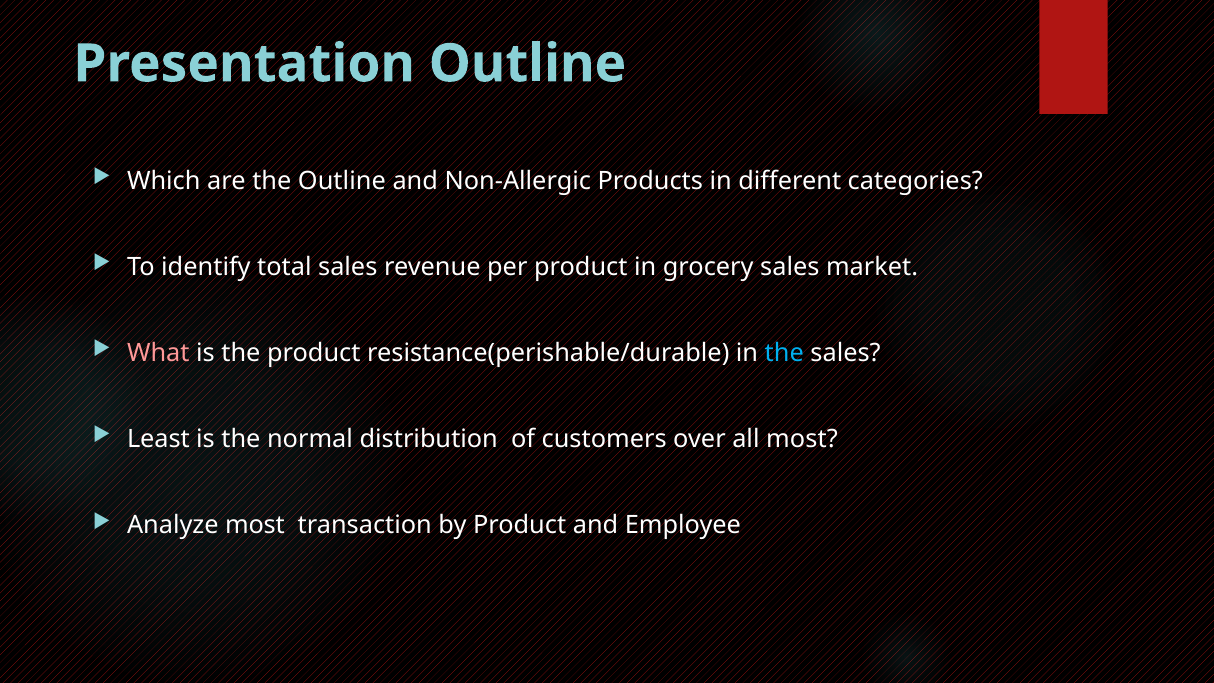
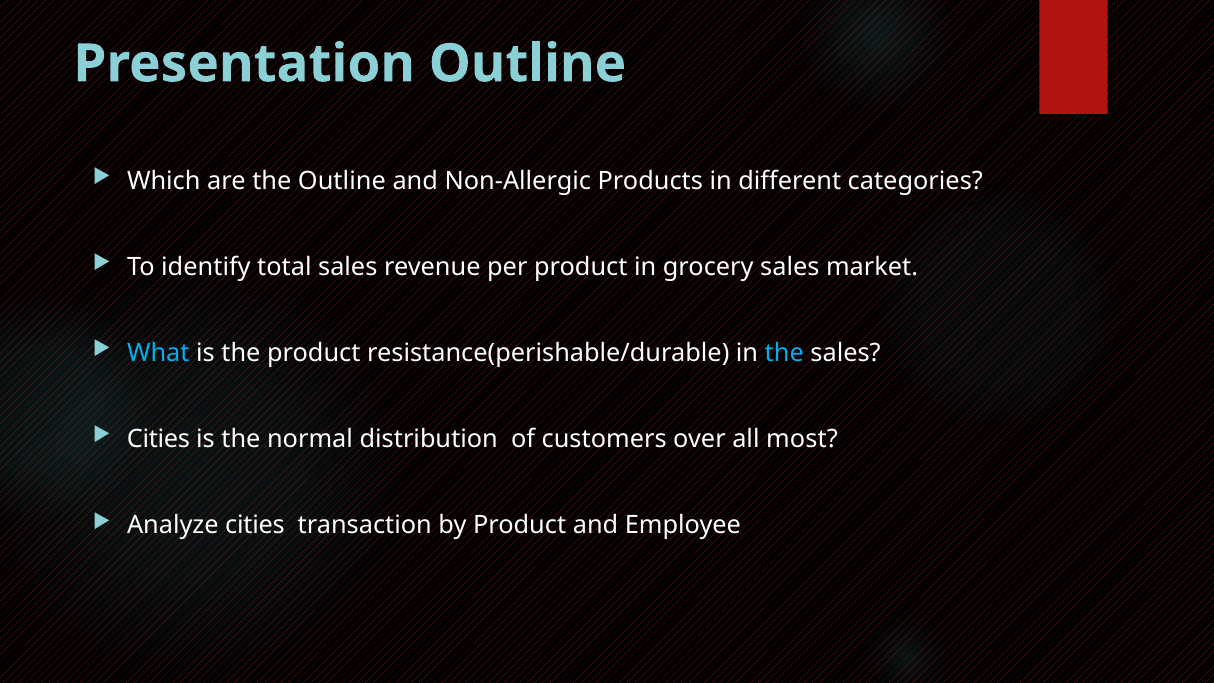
What colour: pink -> light blue (158, 353)
Least: Least -> Cities (158, 439)
Analyze most: most -> cities (255, 525)
